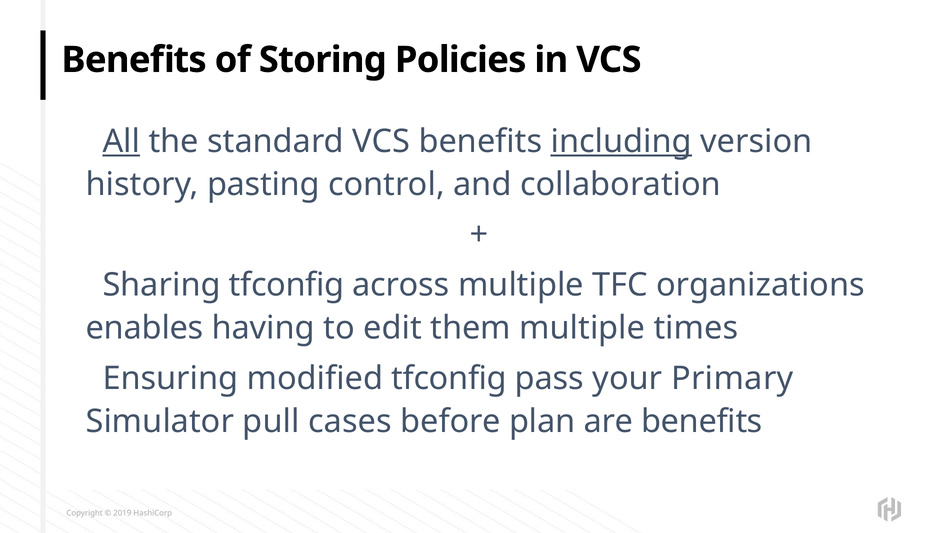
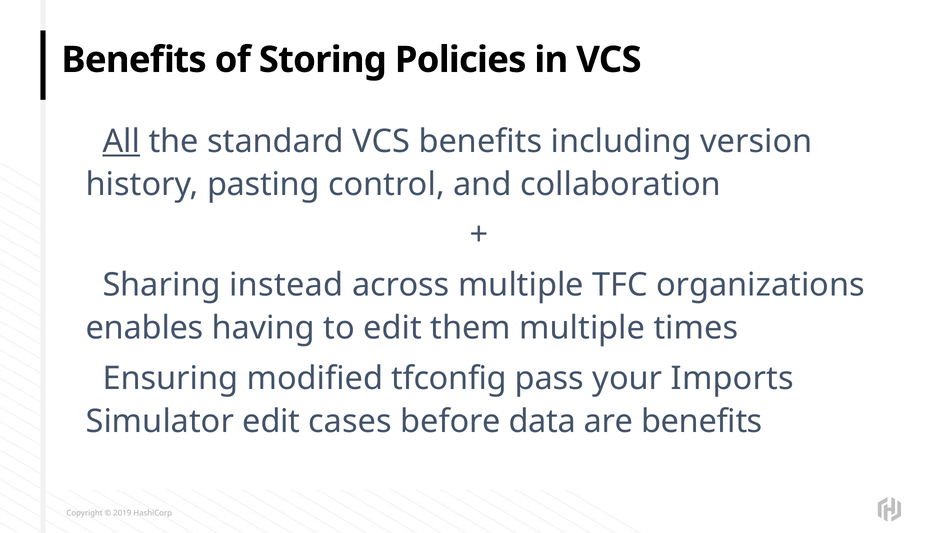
including underline: present -> none (621, 141)
Sharing tfconfig: tfconfig -> instead (286, 285)
Primary: Primary -> Imports (732, 378)
Simulator pull: pull -> edit (271, 421)
plan: plan -> data (542, 421)
